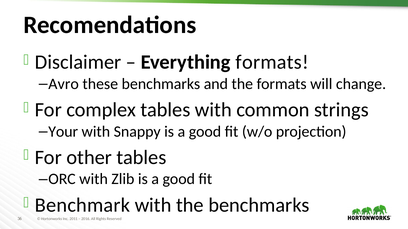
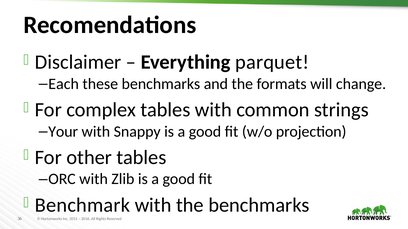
Everything formats: formats -> parquet (272, 62)
Avro: Avro -> Each (64, 84)
